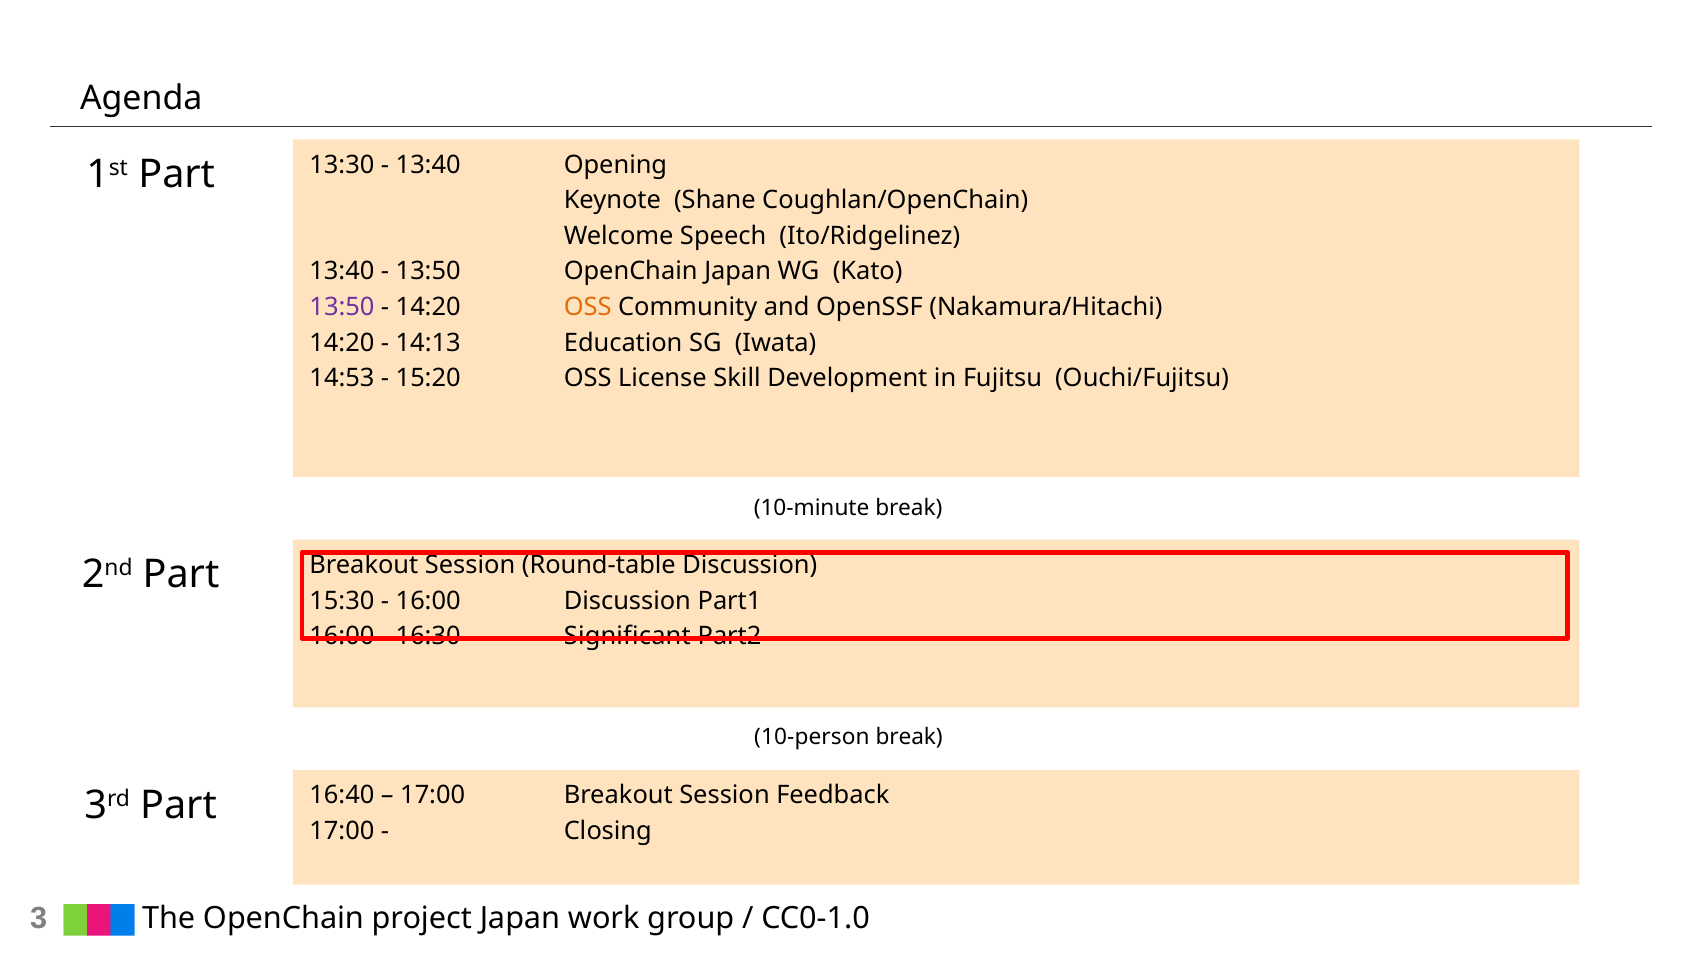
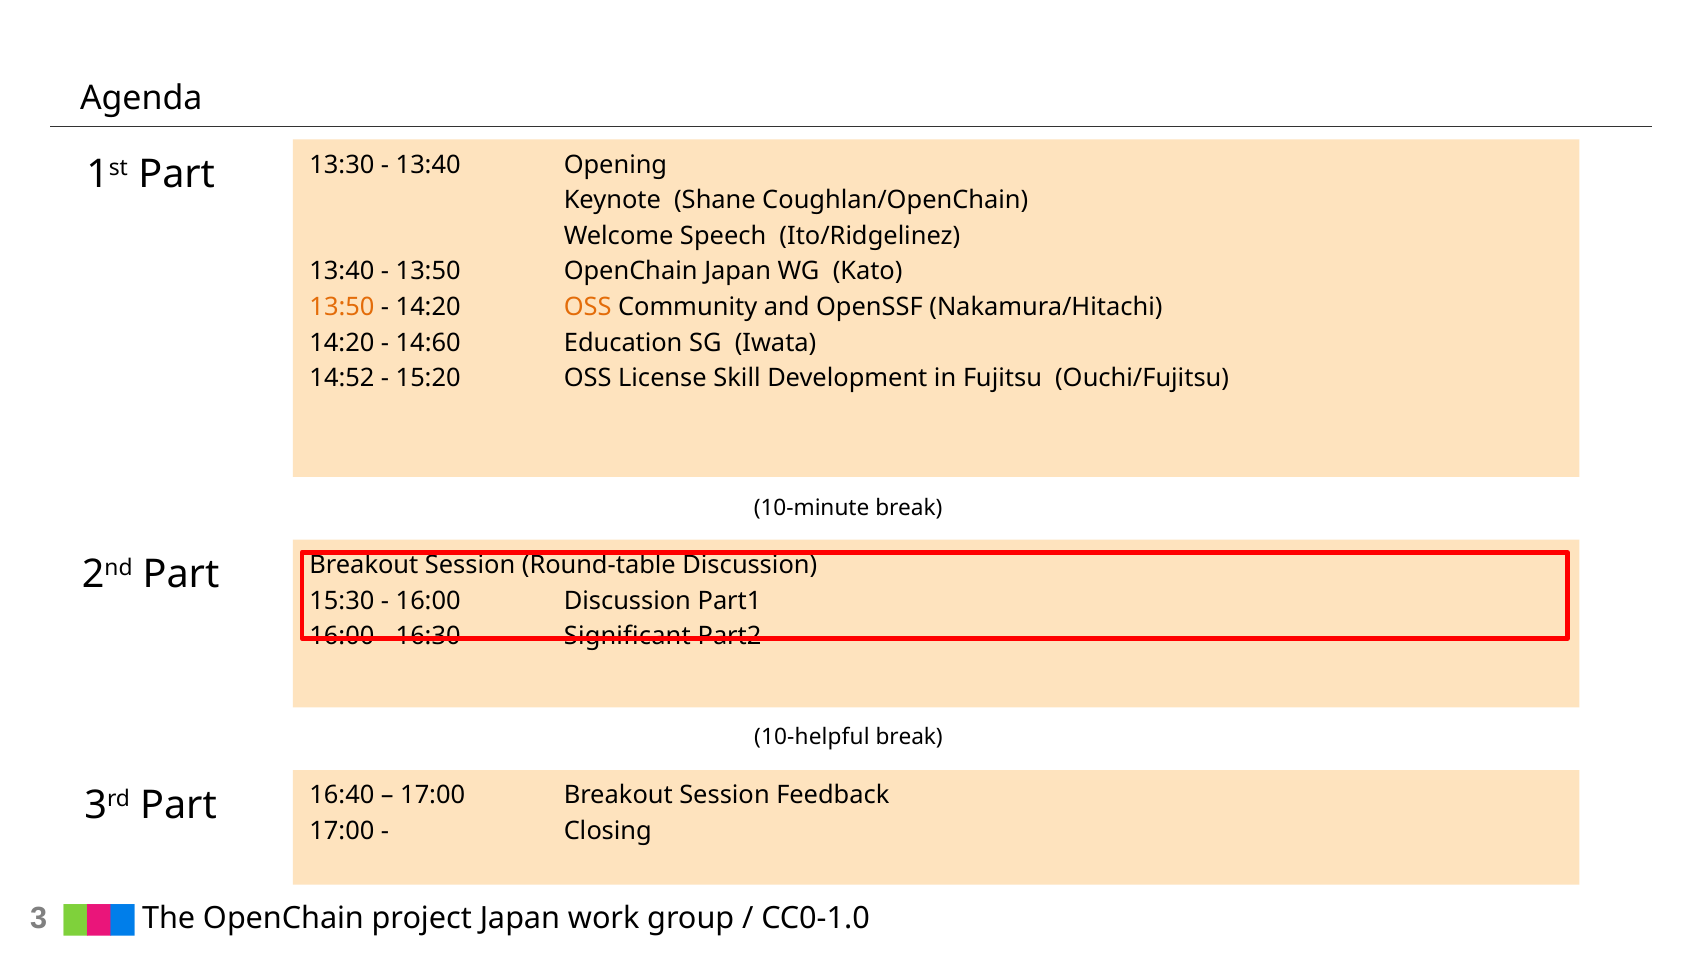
13:50 colour: purple -> orange (342, 307)
14:13: 14:13 -> 14:60 (428, 343)
14:53: 14:53 -> 14:52 (342, 378)
10-person: 10-person -> 10-helpful (812, 737)
